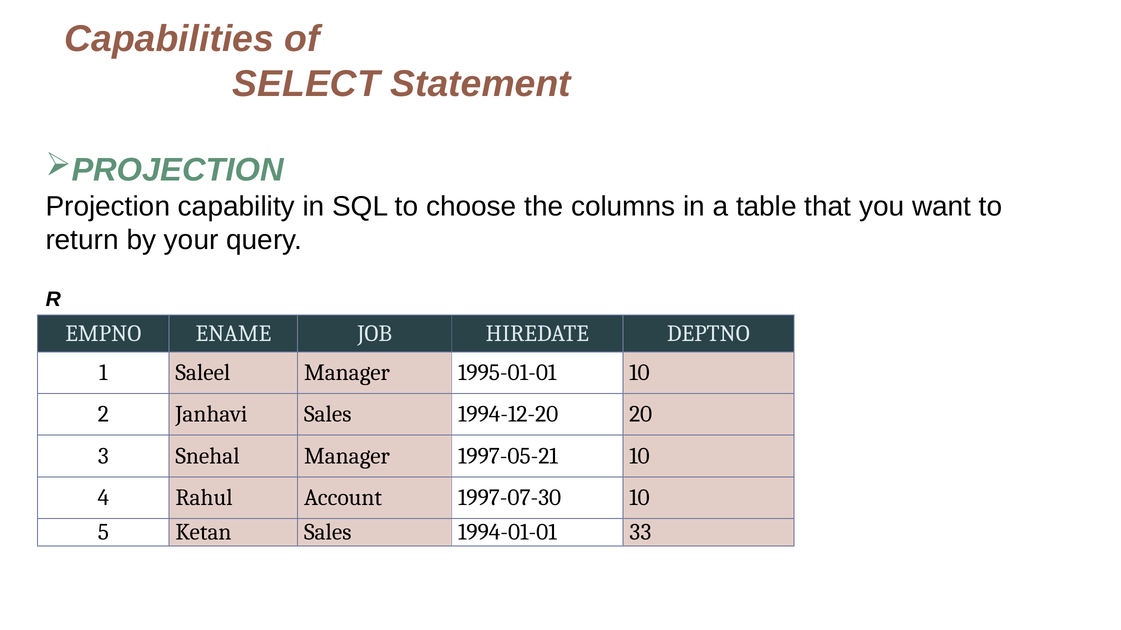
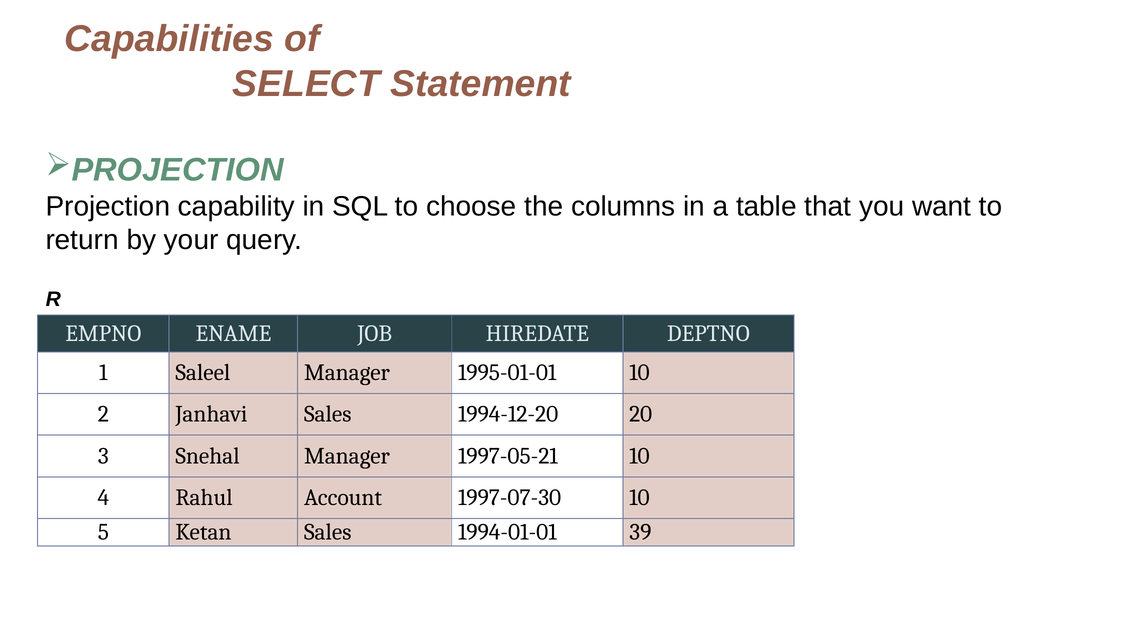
33: 33 -> 39 (640, 532)
